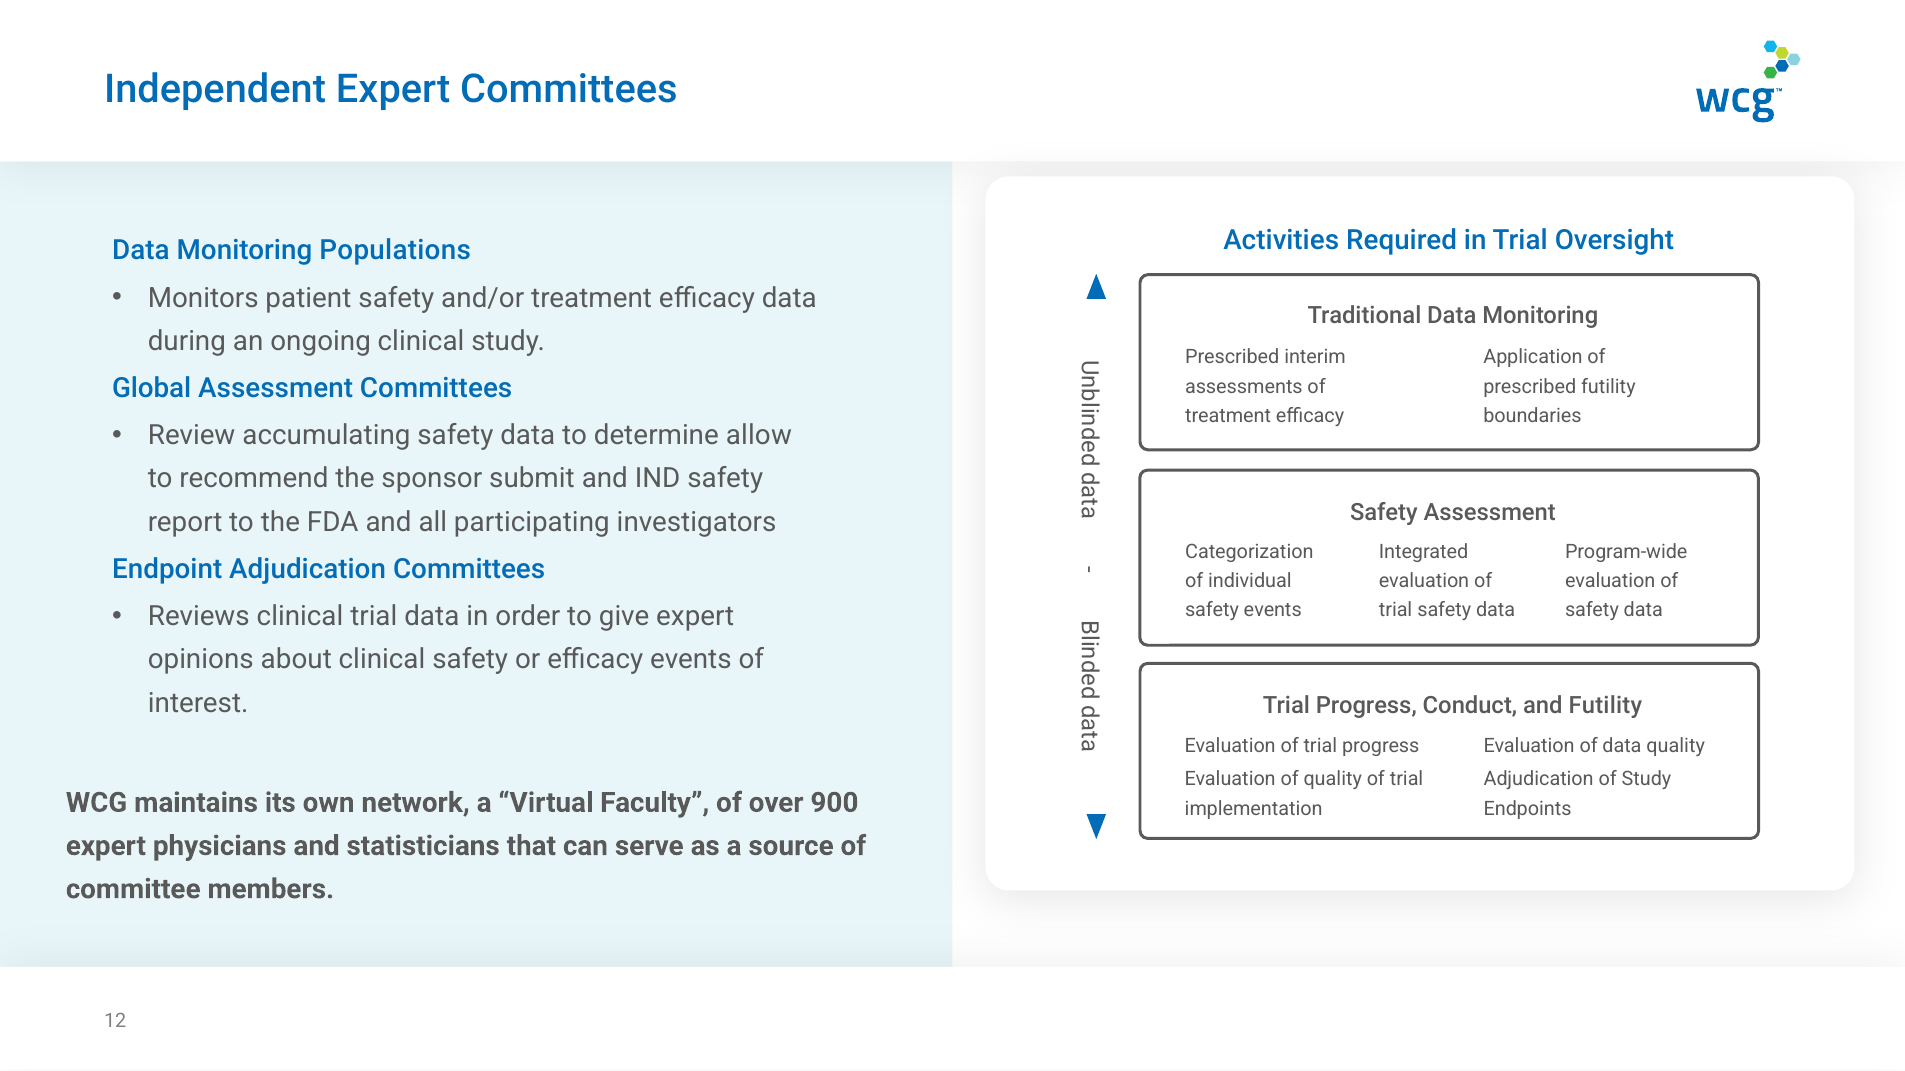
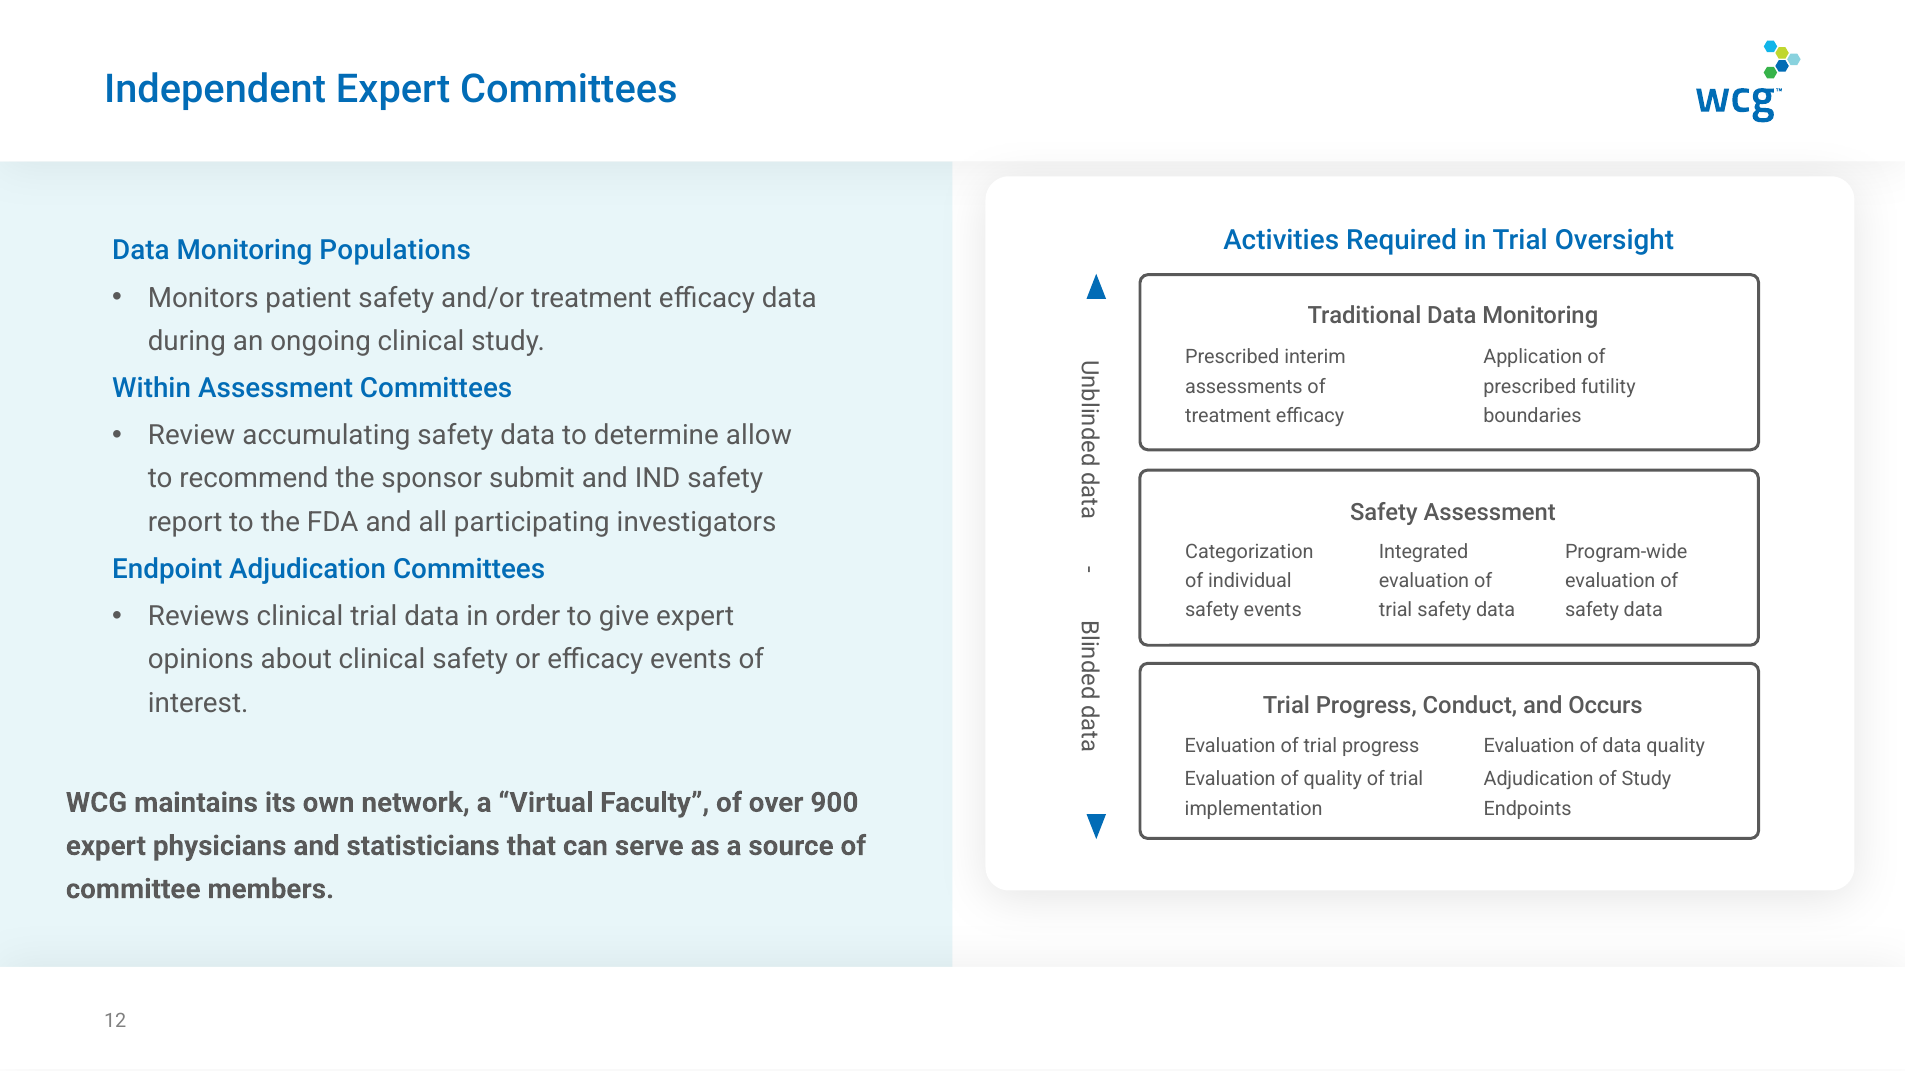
Global: Global -> Within (152, 389)
and Futility: Futility -> Occurs (1606, 706)
